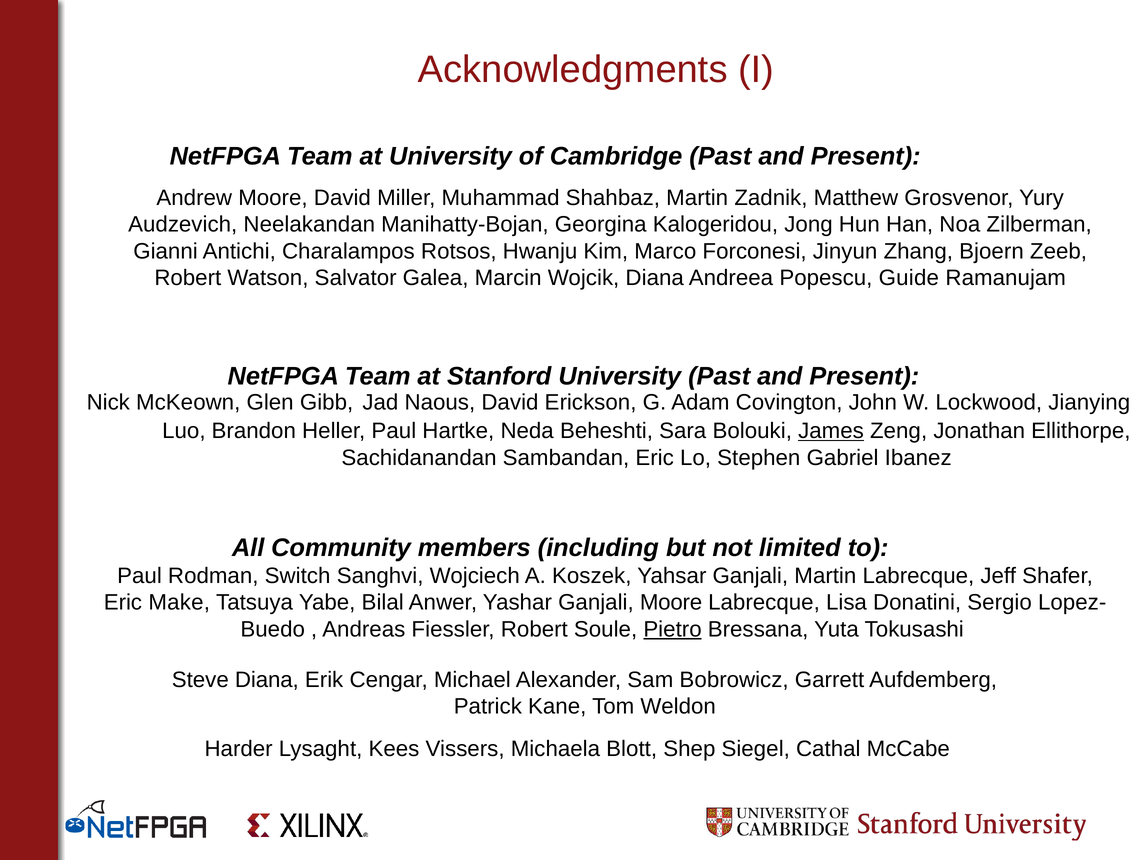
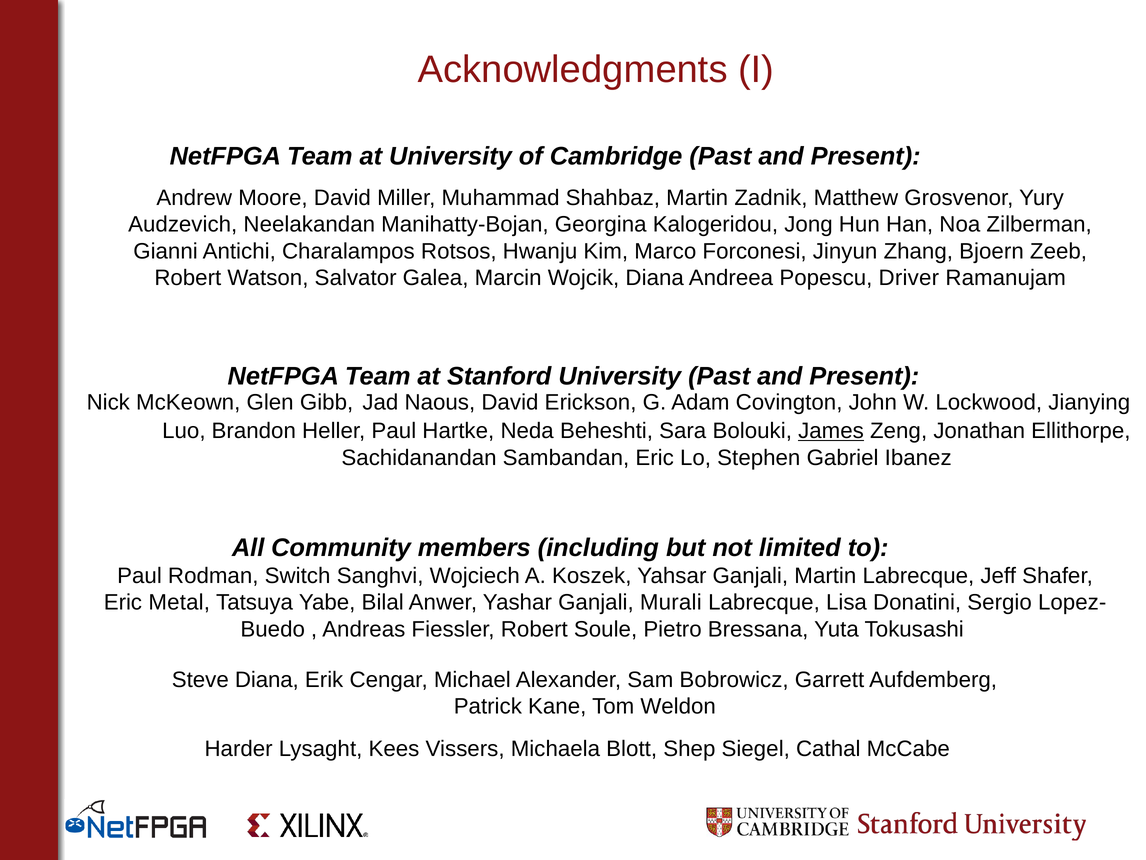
Guide: Guide -> Driver (909, 278)
Make: Make -> Metal (179, 602)
Ganjali Moore: Moore -> Murali (671, 602)
Pietro underline: present -> none (673, 629)
